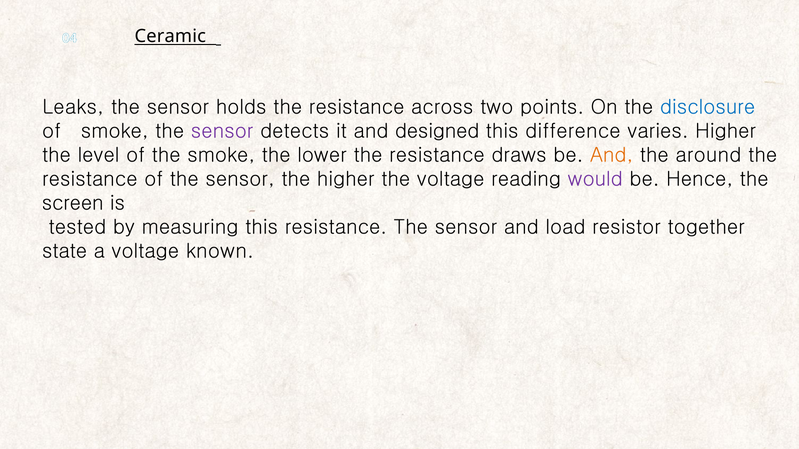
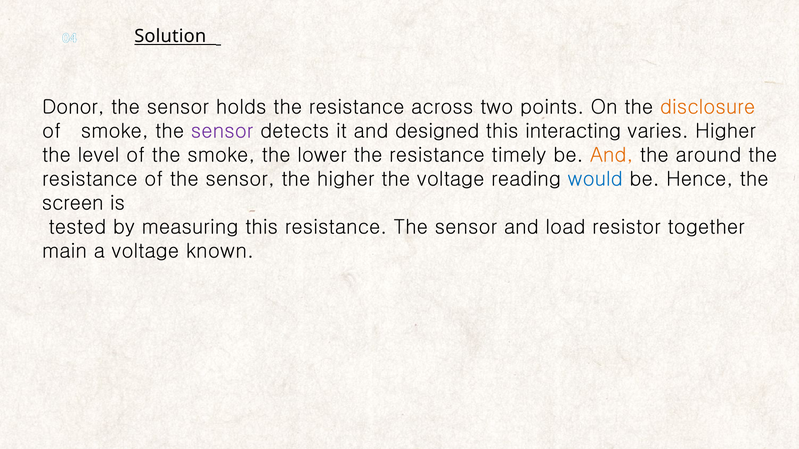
Ceramic: Ceramic -> Solution (170, 36)
Leaks: Leaks -> Donor (73, 107)
disclosure colour: blue -> orange (708, 107)
difference: difference -> interacting (573, 131)
draws: draws -> timely (519, 155)
would colour: purple -> blue (595, 179)
state: state -> main (65, 251)
